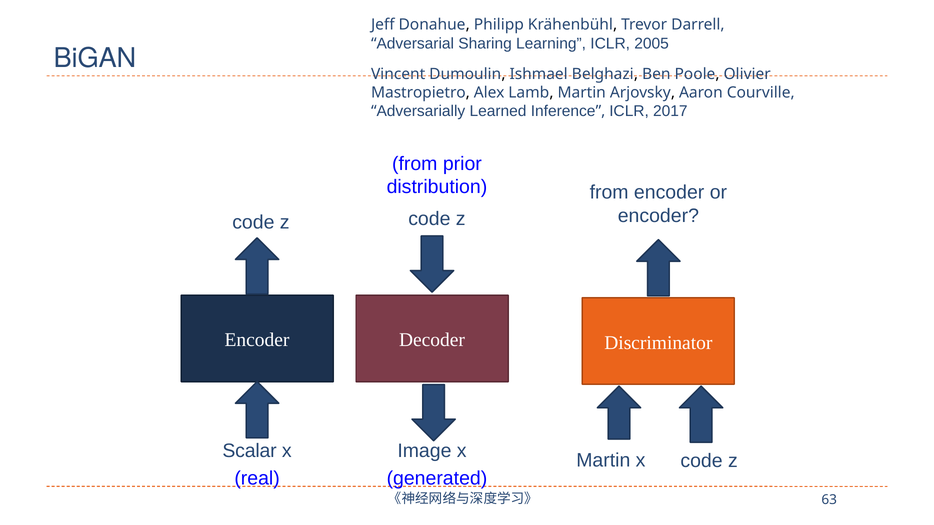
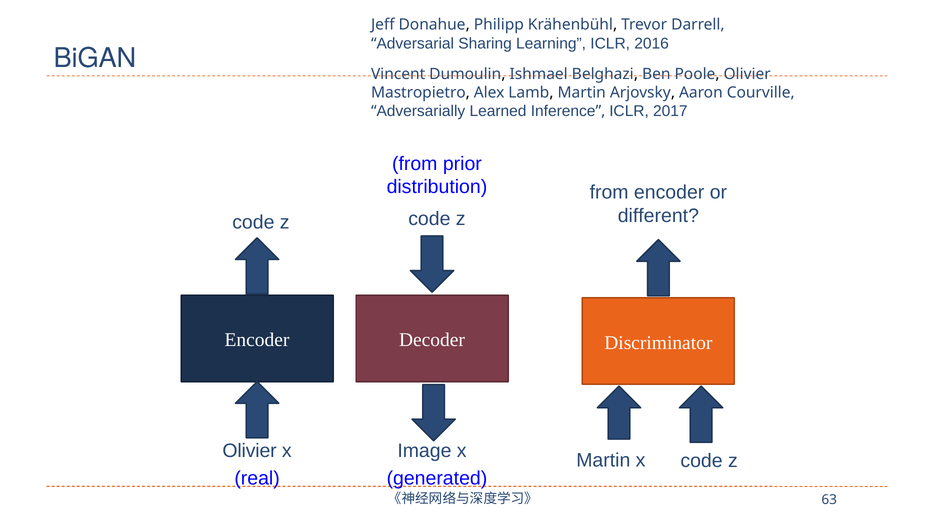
2005: 2005 -> 2016 (652, 43)
encoder: encoder -> different (658, 216)
Scalar: Scalar -> Olivier (250, 451)
